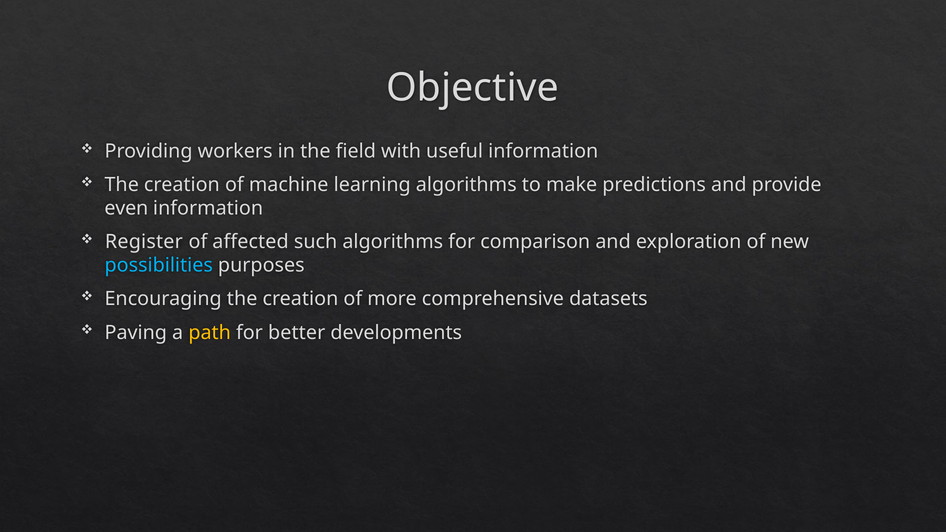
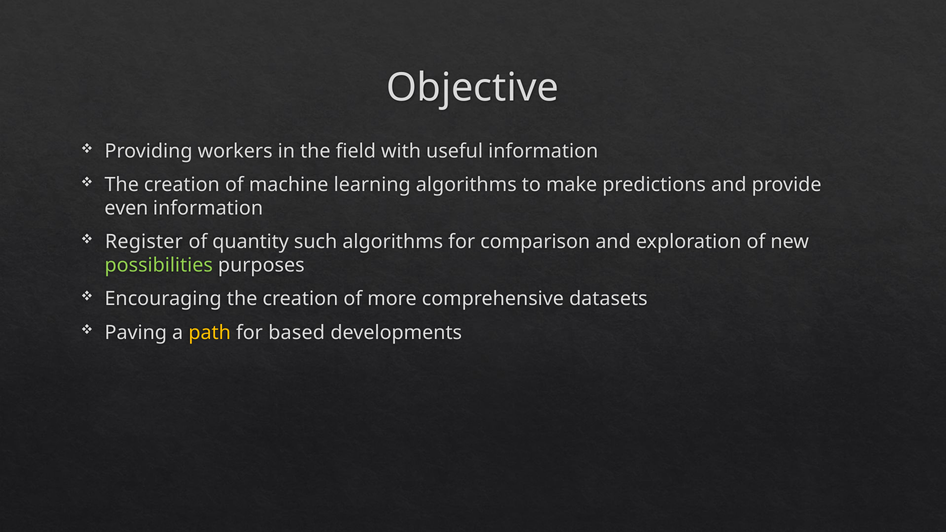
affected: affected -> quantity (251, 242)
possibilities colour: light blue -> light green (159, 266)
better: better -> based (297, 333)
